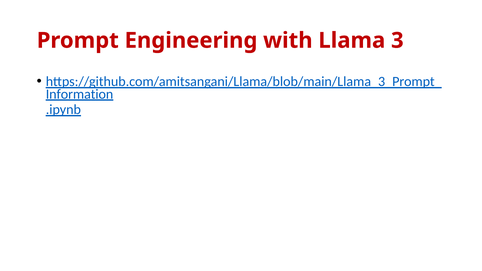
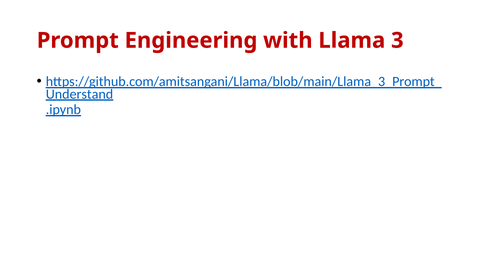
Information: Information -> Understand (79, 94)
